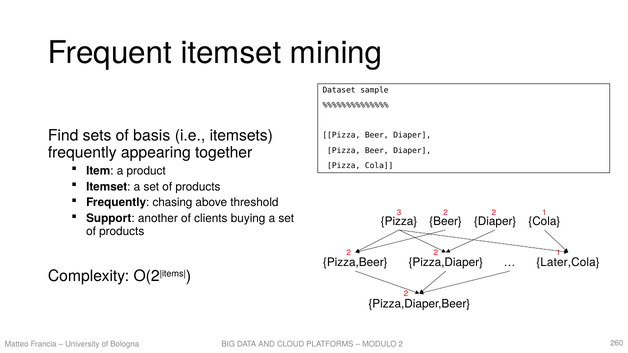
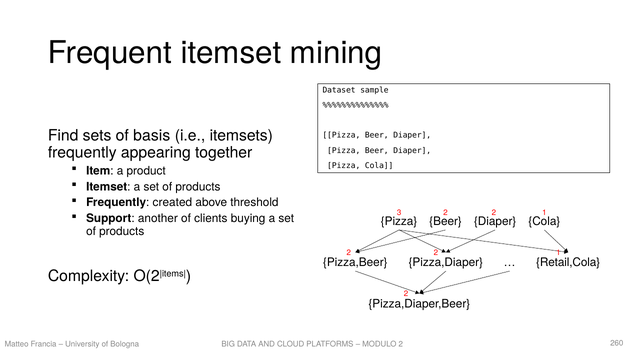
chasing: chasing -> created (172, 203)
Later,Cola: Later,Cola -> Retail,Cola (568, 263)
